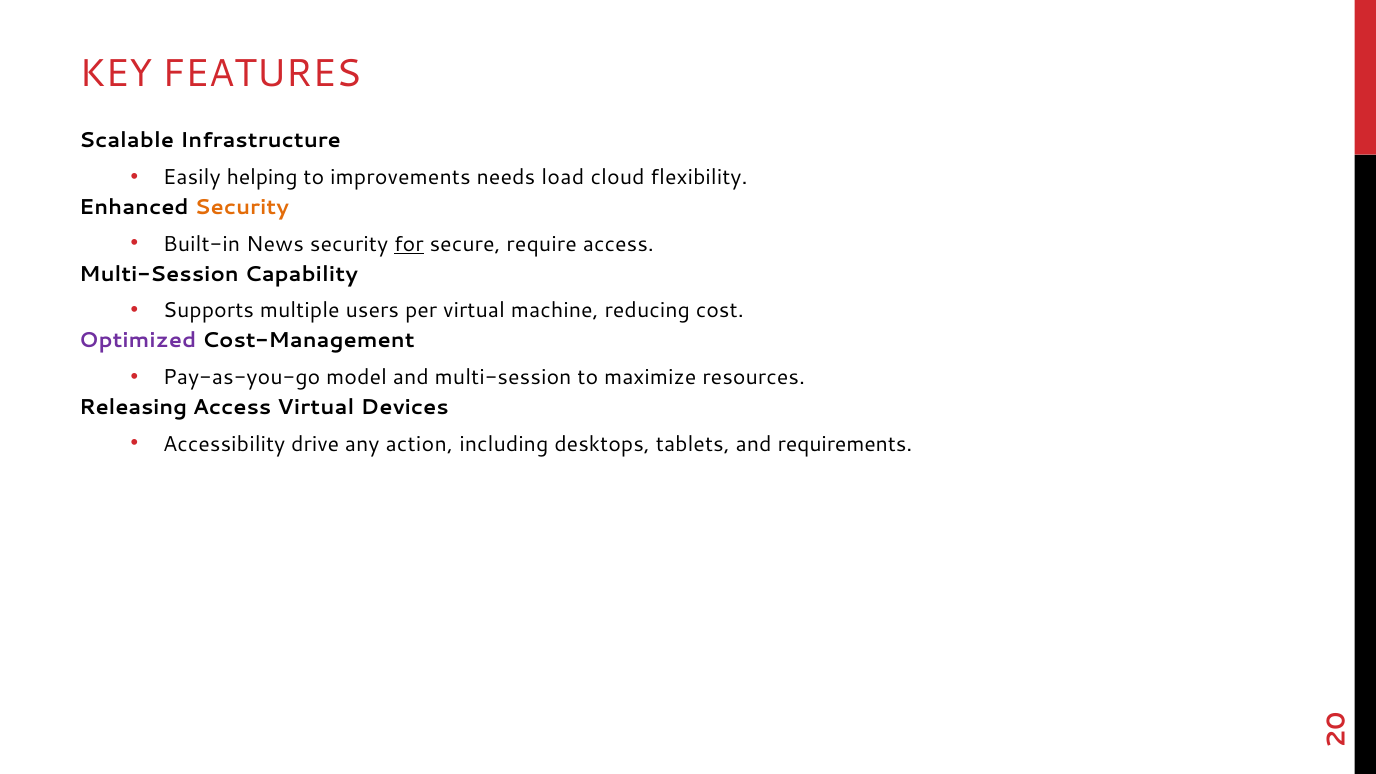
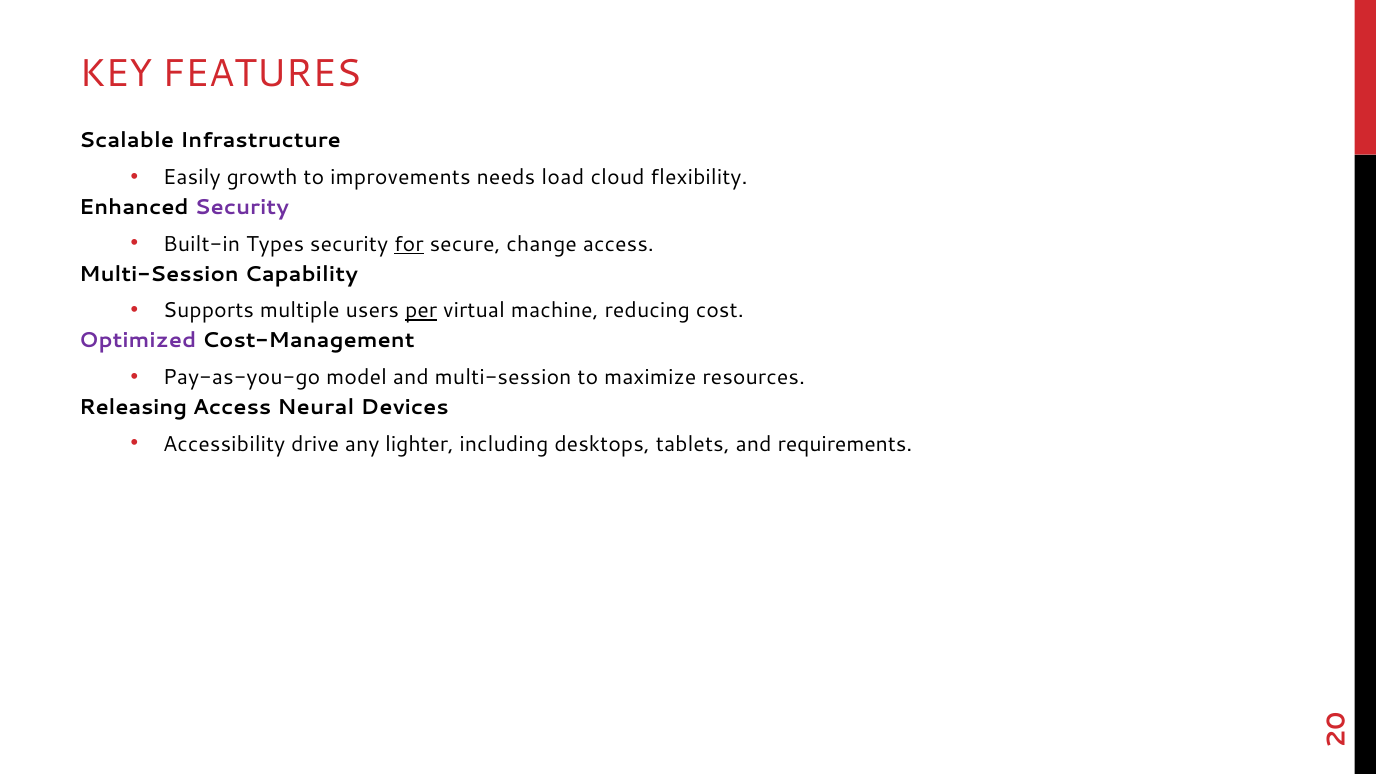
helping: helping -> growth (262, 177)
Security colour: orange -> purple (242, 207)
News: News -> Types (275, 244)
require: require -> change (542, 244)
per underline: none -> present (421, 311)
Access Virtual: Virtual -> Neural (316, 407)
action: action -> lighter (420, 444)
